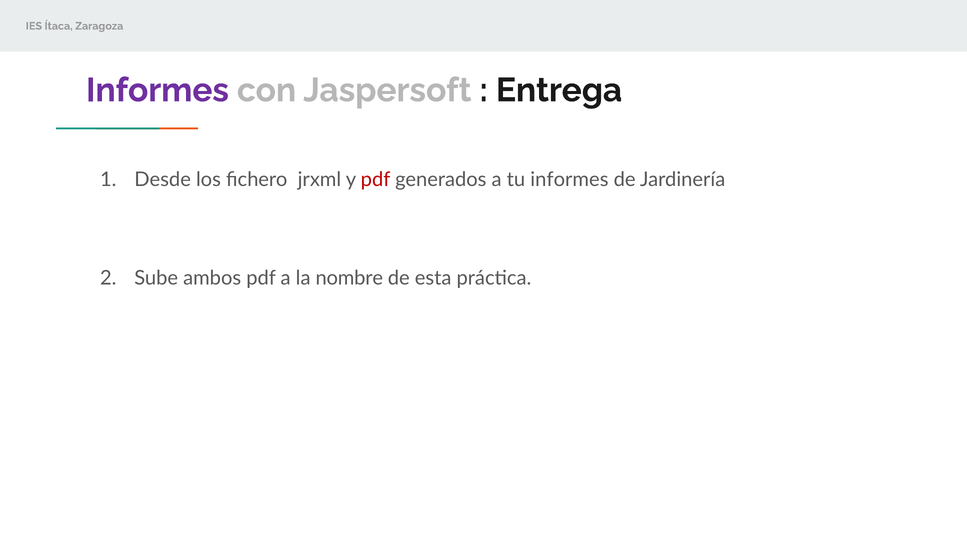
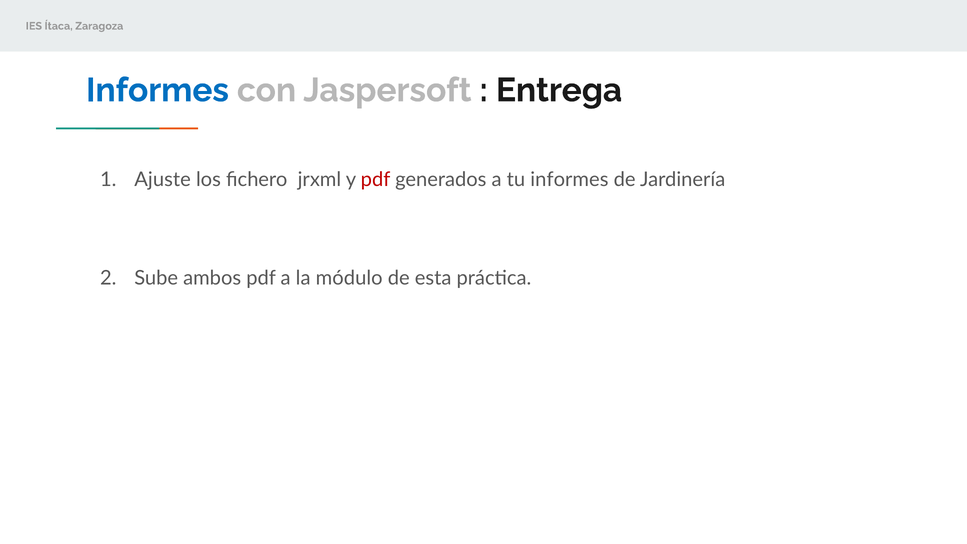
Informes colour: purple -> blue (157, 90)
Desde: Desde -> Ajuste (163, 180)
nombre: nombre -> módulo (349, 278)
